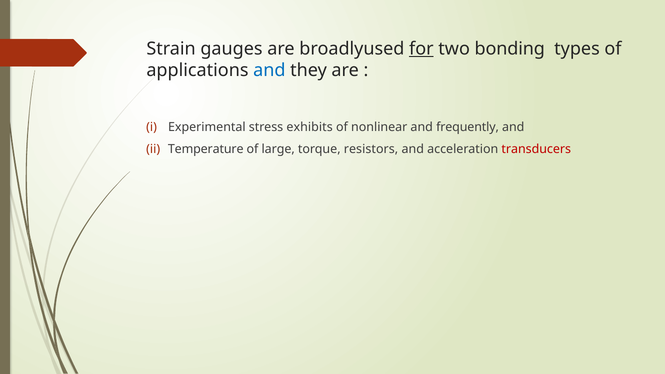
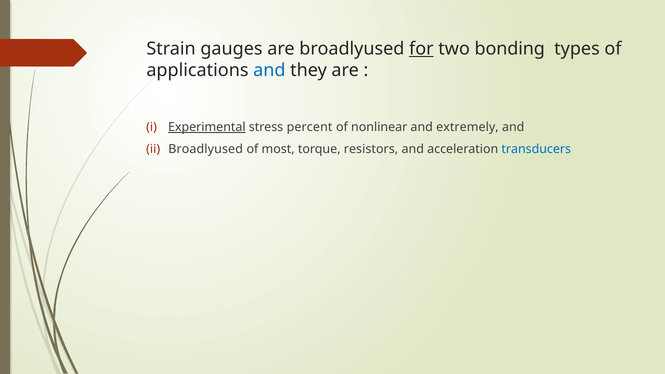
Experimental underline: none -> present (207, 127)
exhibits: exhibits -> percent (310, 127)
frequently: frequently -> extremely (467, 127)
Temperature: Temperature -> Broadlyused (206, 149)
large: large -> most (278, 149)
transducers colour: red -> blue (536, 149)
